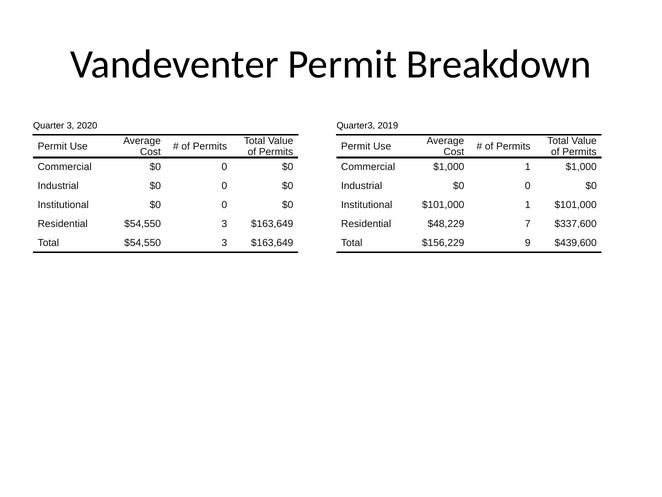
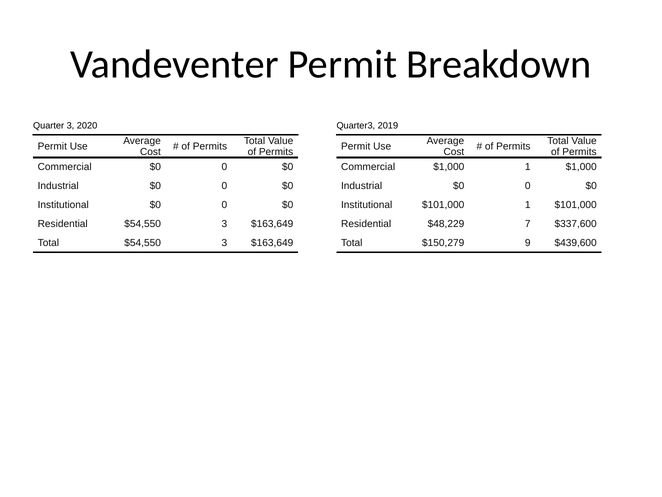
$156,229: $156,229 -> $150,279 (443, 243)
